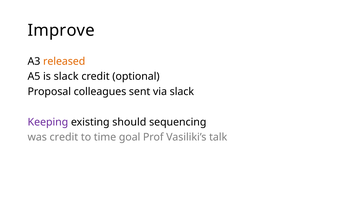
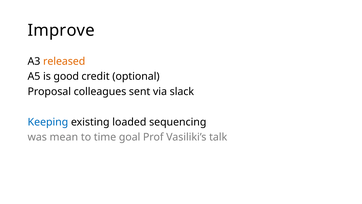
is slack: slack -> good (66, 76)
Keeping colour: purple -> blue (48, 122)
should: should -> loaded (129, 122)
was credit: credit -> mean (64, 137)
